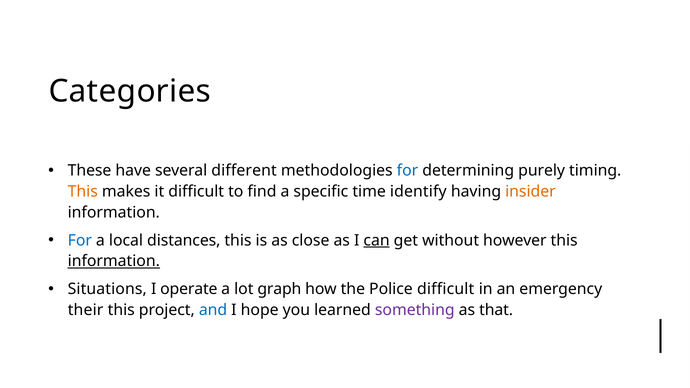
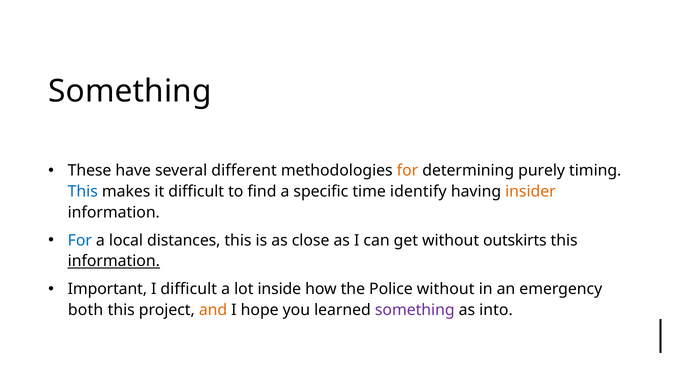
Categories: Categories -> Something (130, 91)
for colour: blue -> orange (407, 171)
This colour: orange -> blue (83, 192)
can underline: present -> none (377, 240)
however: however -> outskirts (515, 240)
Situations: Situations -> Important (107, 289)
I operate: operate -> difficult (189, 289)
graph: graph -> inside (279, 289)
Police difficult: difficult -> without (446, 289)
their: their -> both (86, 310)
and colour: blue -> orange (213, 310)
that: that -> into (496, 310)
